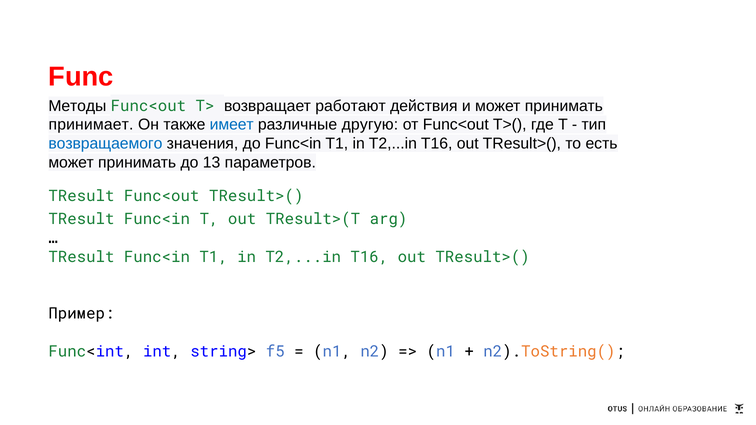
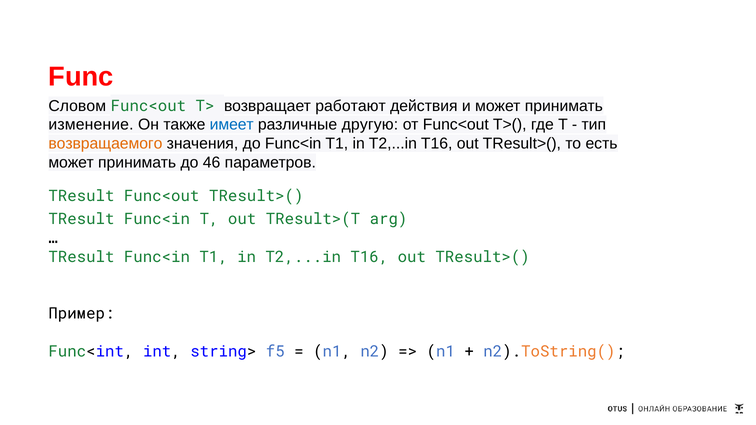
Методы: Методы -> Словом (77, 106)
принимает: принимает -> изменение (91, 125)
возвращаемого colour: blue -> orange (105, 144)
13: 13 -> 46 (212, 163)
